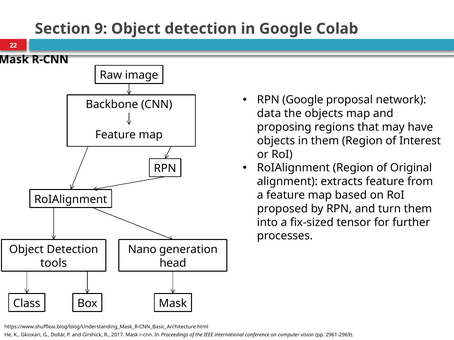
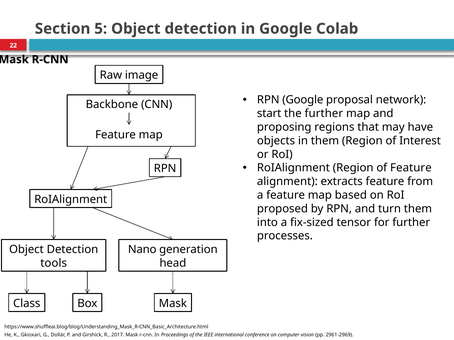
9: 9 -> 5 (101, 29)
data: data -> start (269, 114)
the objects: objects -> further (324, 114)
of Original: Original -> Feature (411, 168)
